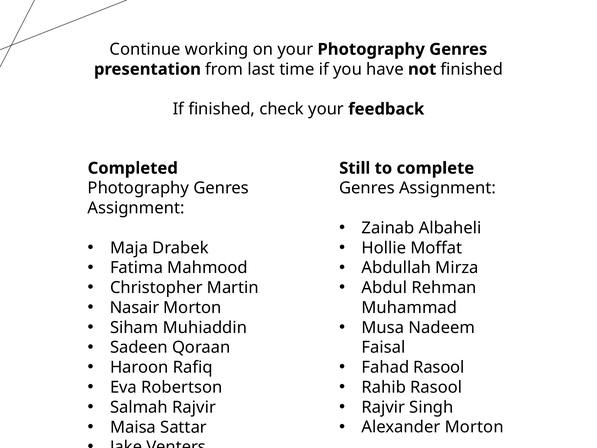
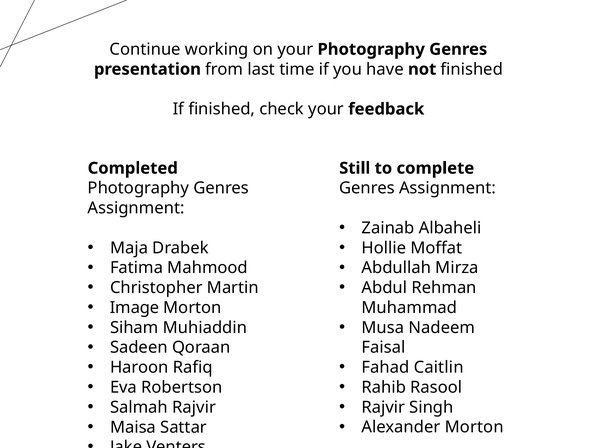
Nasair: Nasair -> Image (135, 308)
Fahad Rasool: Rasool -> Caitlin (439, 367)
